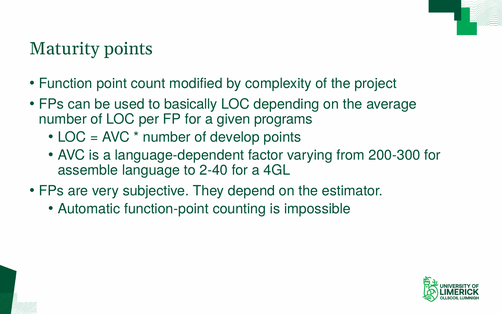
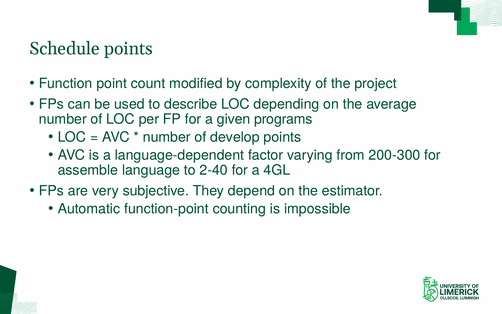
Maturity: Maturity -> Schedule (65, 49)
basically: basically -> describe (191, 104)
